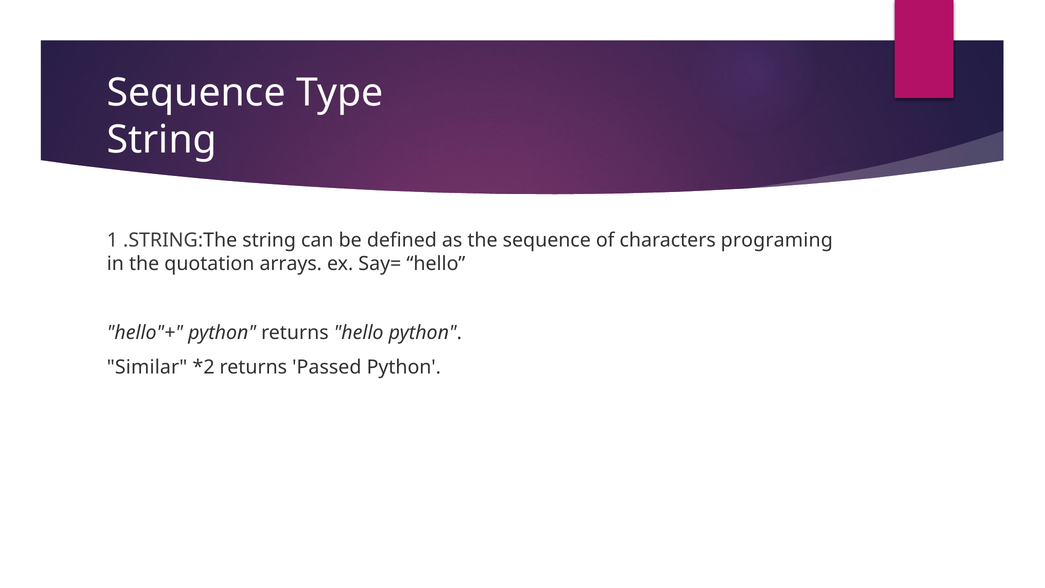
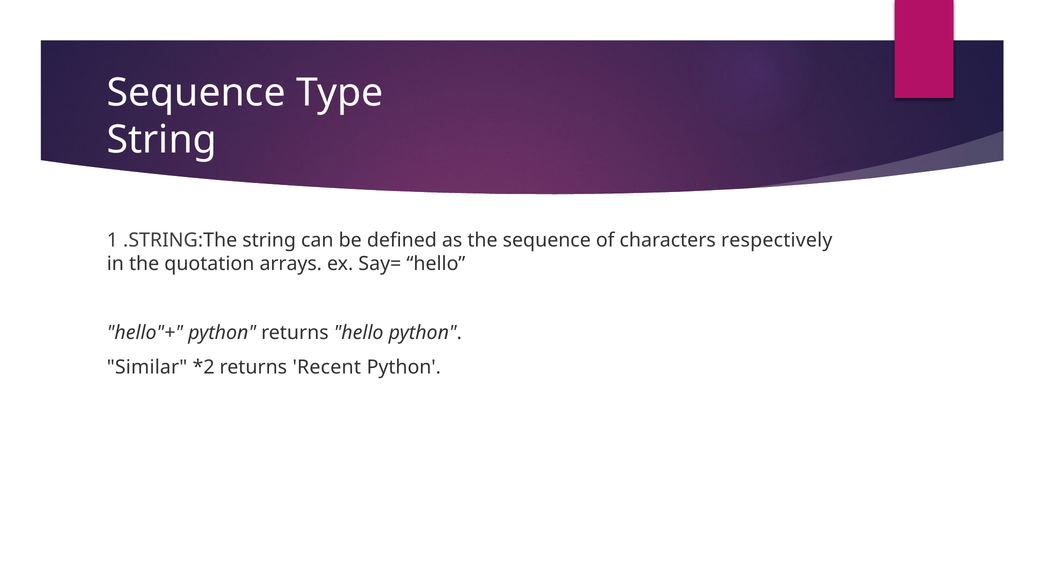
programing: programing -> respectively (777, 240)
Passed: Passed -> Recent (327, 367)
